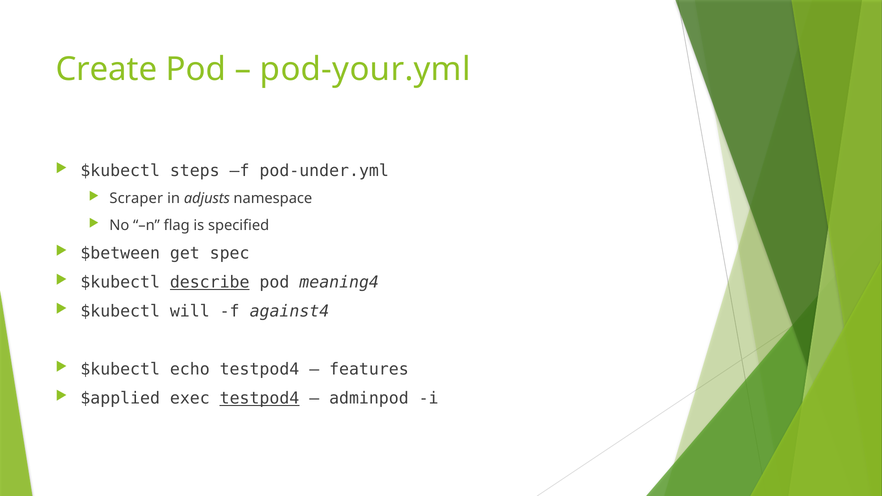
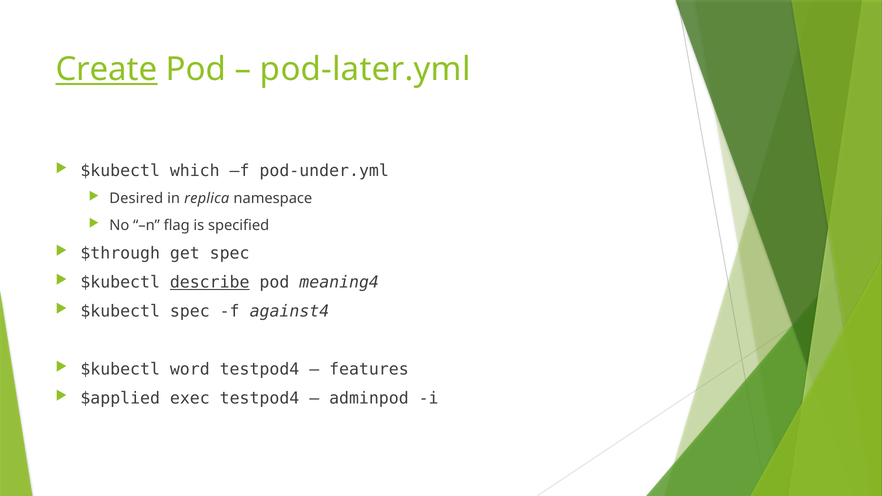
Create underline: none -> present (106, 70)
pod-your.yml: pod-your.yml -> pod-later.yml (365, 70)
steps: steps -> which (195, 171)
Scraper: Scraper -> Desired (136, 198)
adjusts: adjusts -> replica (207, 198)
$between: $between -> $through (120, 253)
$kubectl will: will -> spec (190, 311)
echo: echo -> word (190, 369)
testpod4 underline: present -> none (259, 399)
